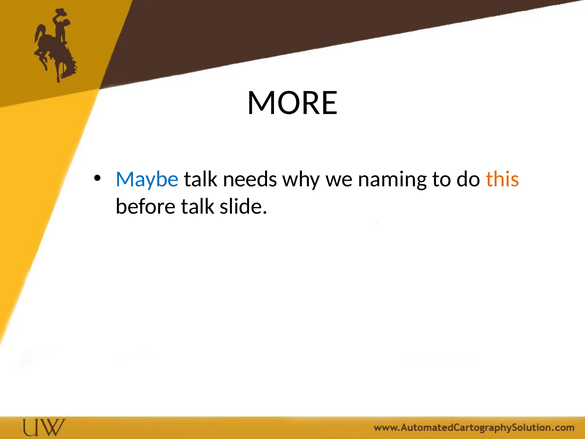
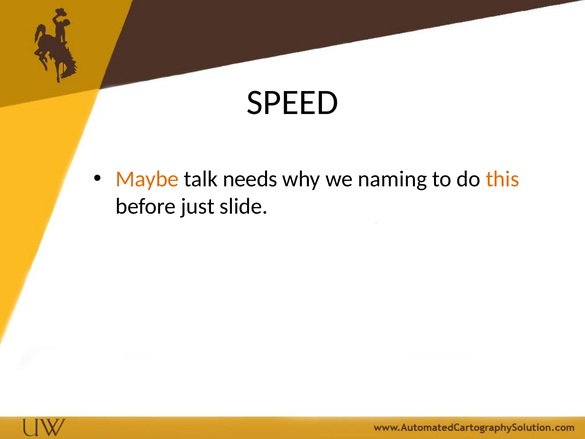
MORE: MORE -> SPEED (292, 102)
Maybe colour: blue -> orange (147, 179)
before talk: talk -> just (198, 206)
